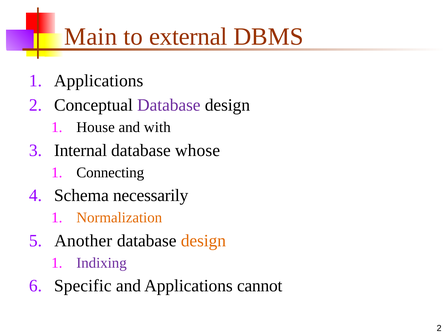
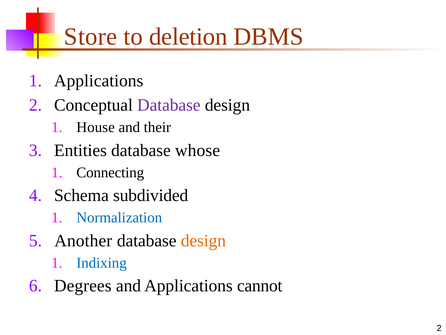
Main: Main -> Store (91, 37)
external: external -> deletion (188, 37)
with: with -> their (157, 127)
Internal: Internal -> Entities (80, 150)
necessarily: necessarily -> subdivided (151, 195)
Normalization colour: orange -> blue (119, 217)
Indixing colour: purple -> blue (102, 263)
Specific: Specific -> Degrees (83, 285)
